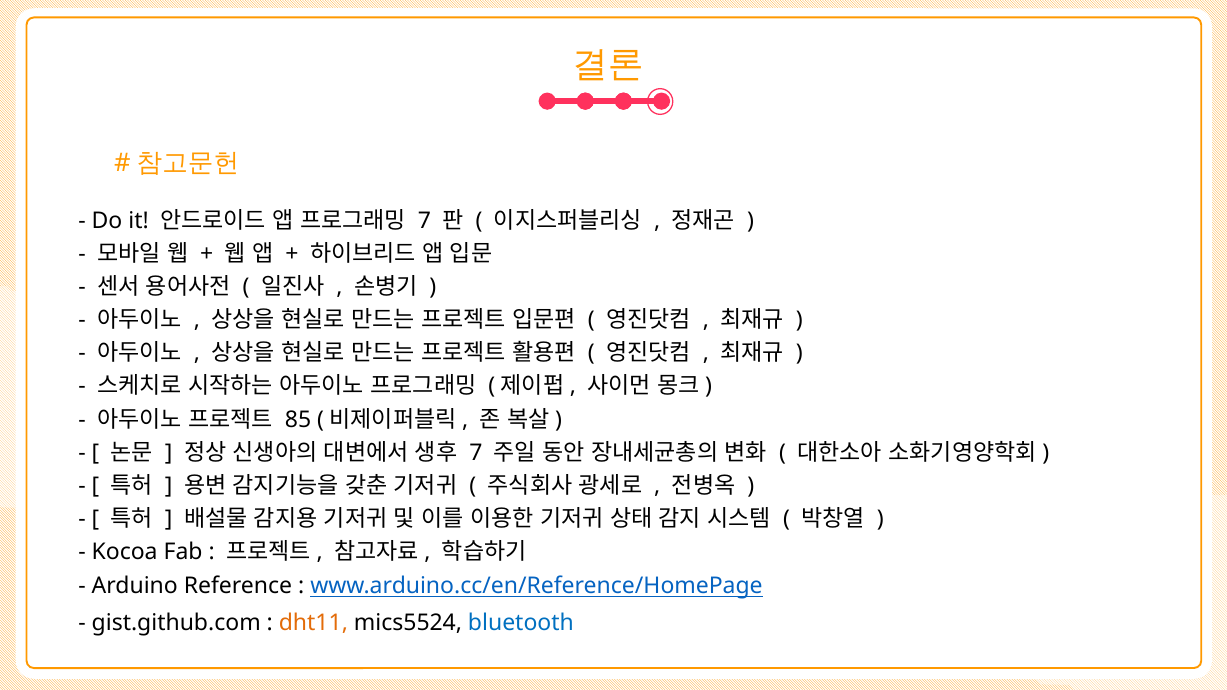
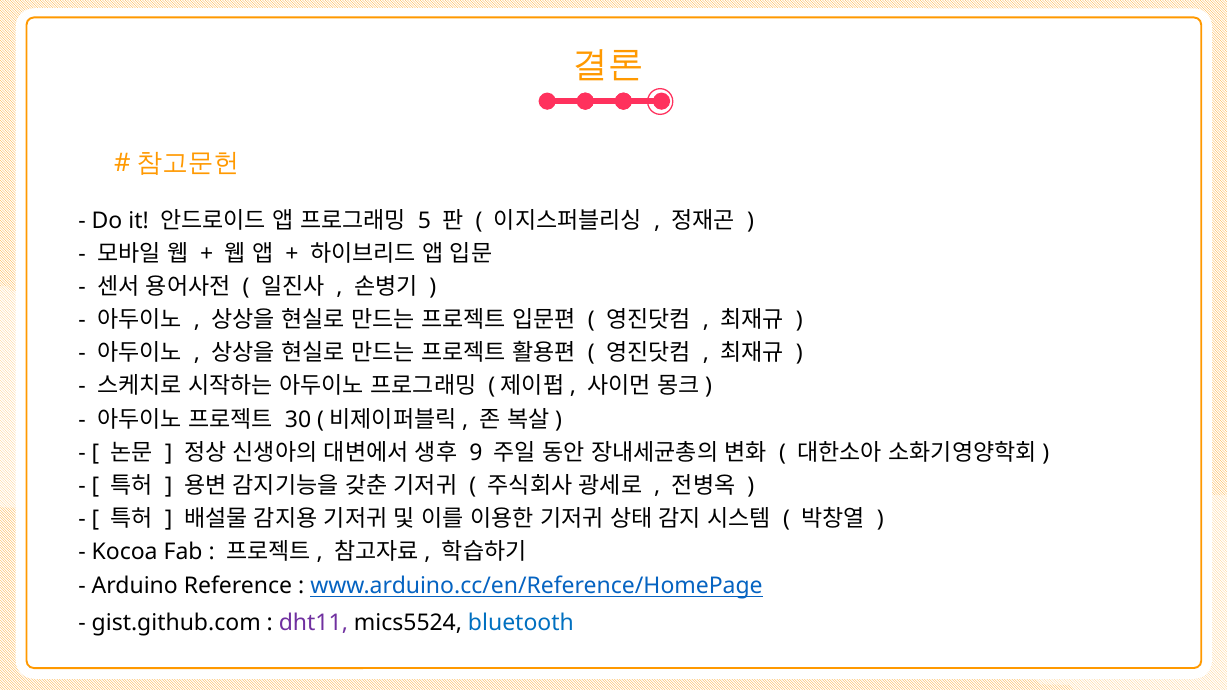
7: 7 -> 5 (424, 221)
85: 85 -> 30 (298, 420)
7: 7 -> 9 (476, 453)
dht11 colour: orange -> purple (313, 623)
